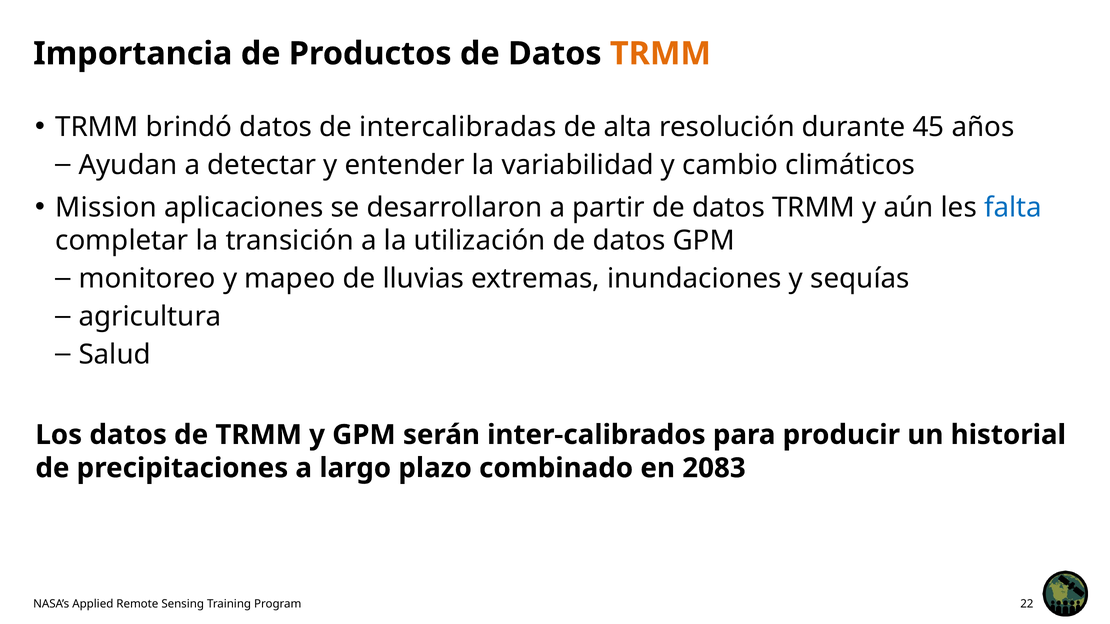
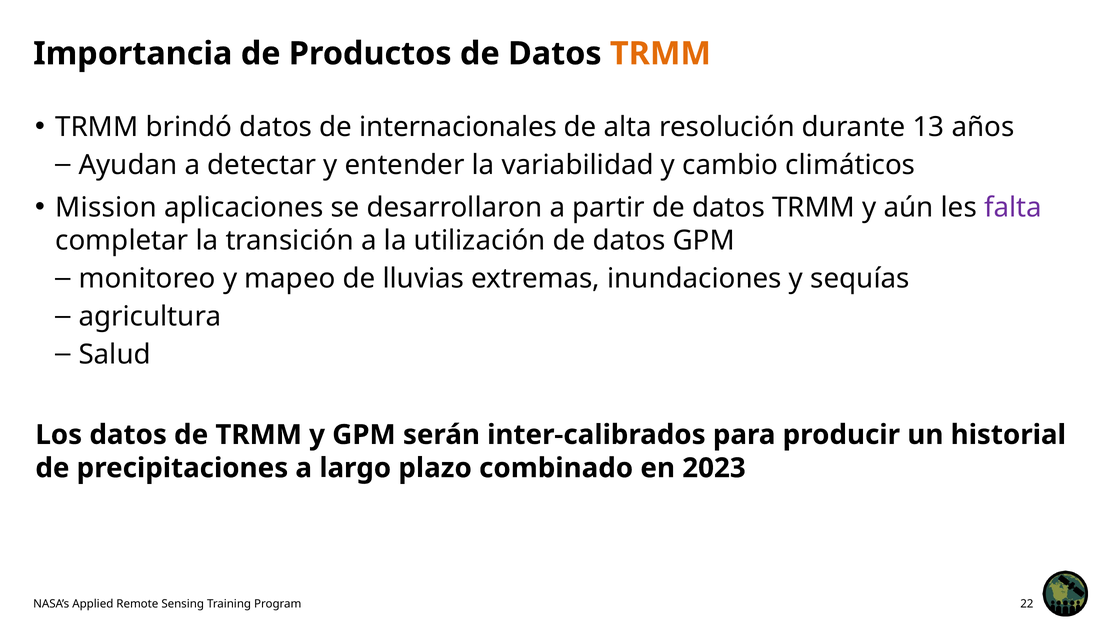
intercalibradas: intercalibradas -> internacionales (458, 127)
45: 45 -> 13 (928, 127)
falta colour: blue -> purple (1013, 208)
2083: 2083 -> 2023 (714, 468)
